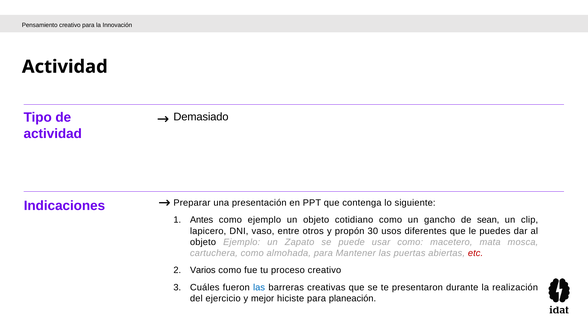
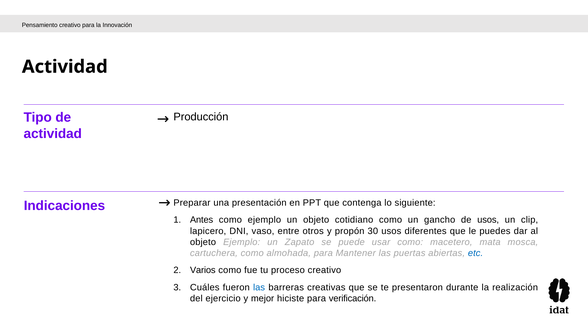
Demasiado: Demasiado -> Producción (201, 117)
de sean: sean -> usos (488, 220)
etc colour: red -> blue (476, 253)
planeación: planeación -> verificación (353, 298)
